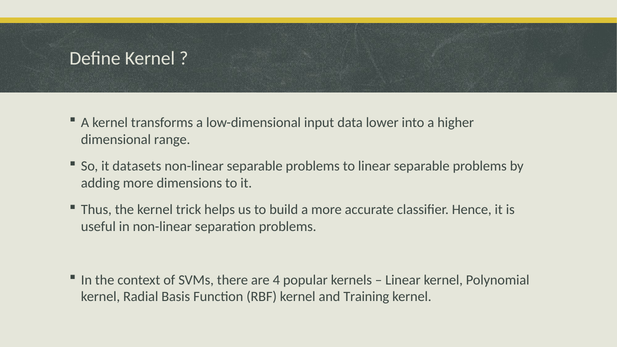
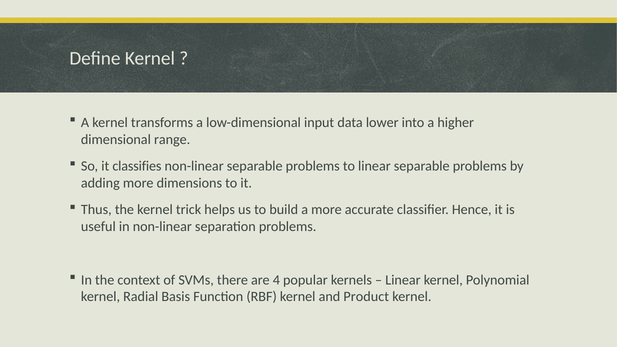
datasets: datasets -> classifies (137, 166)
Training: Training -> Product (366, 297)
